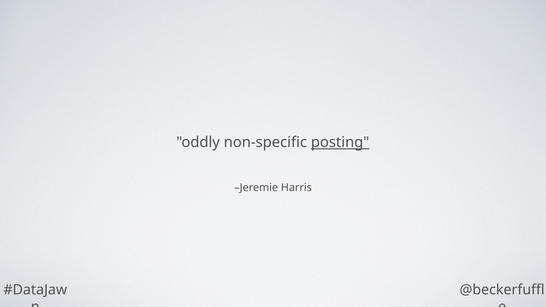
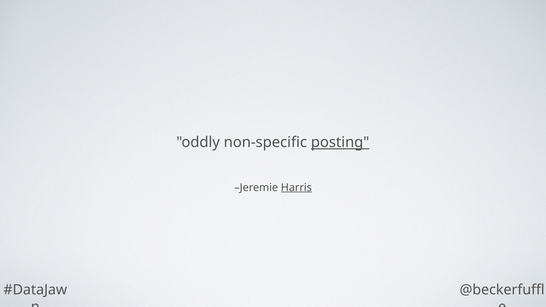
Harris underline: none -> present (296, 188)
